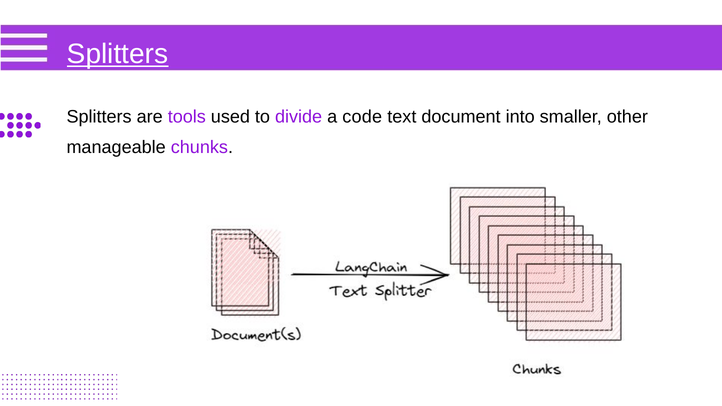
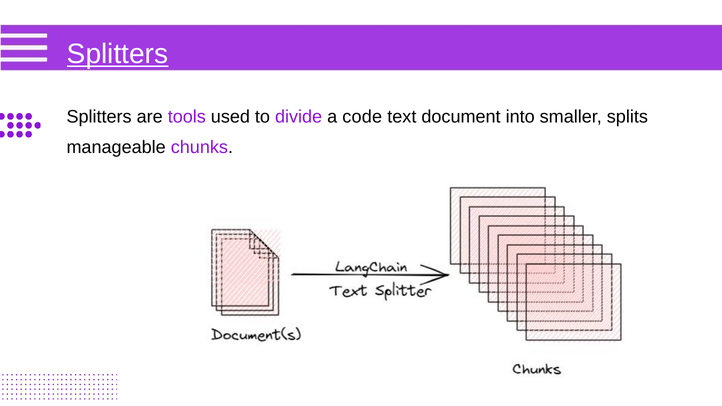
other: other -> splits (627, 117)
